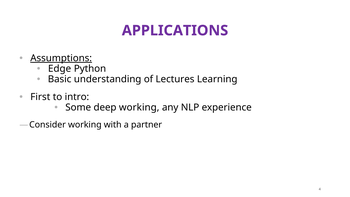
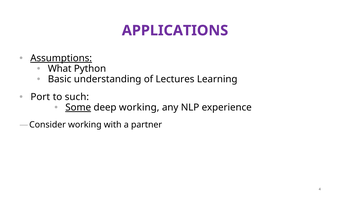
Edge: Edge -> What (60, 69)
First: First -> Port (40, 97)
intro: intro -> such (77, 97)
Some underline: none -> present (78, 107)
